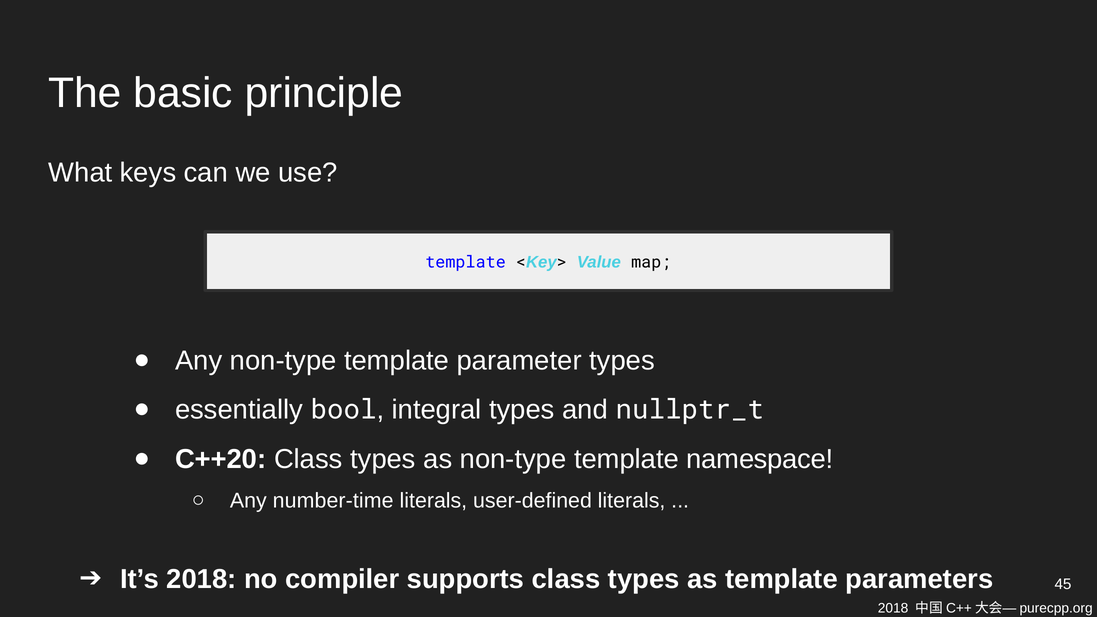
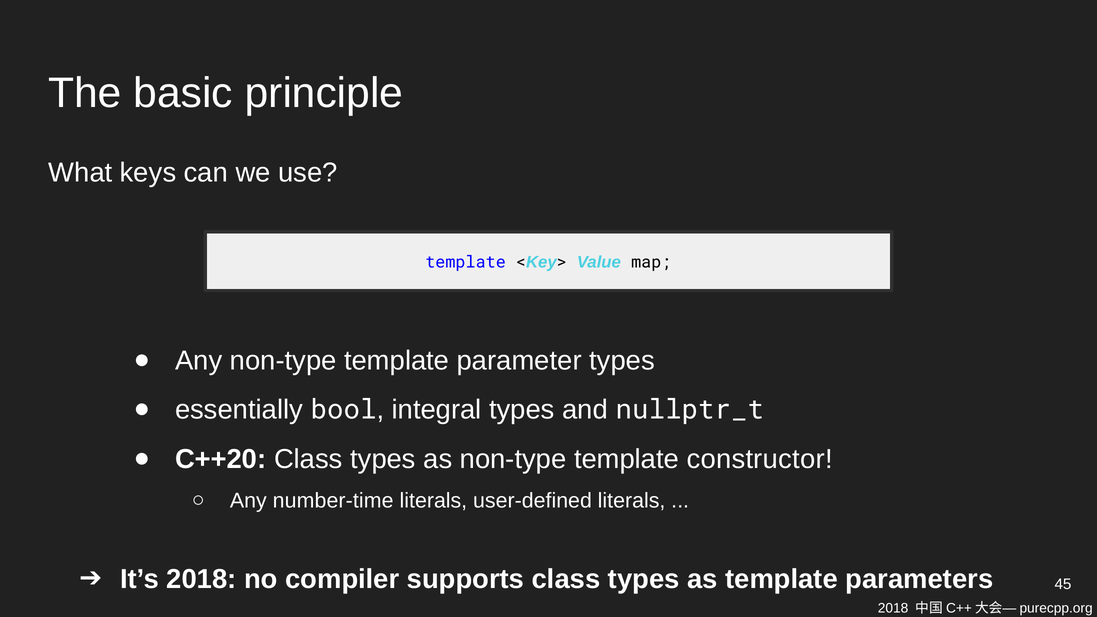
namespace: namespace -> constructor (760, 459)
